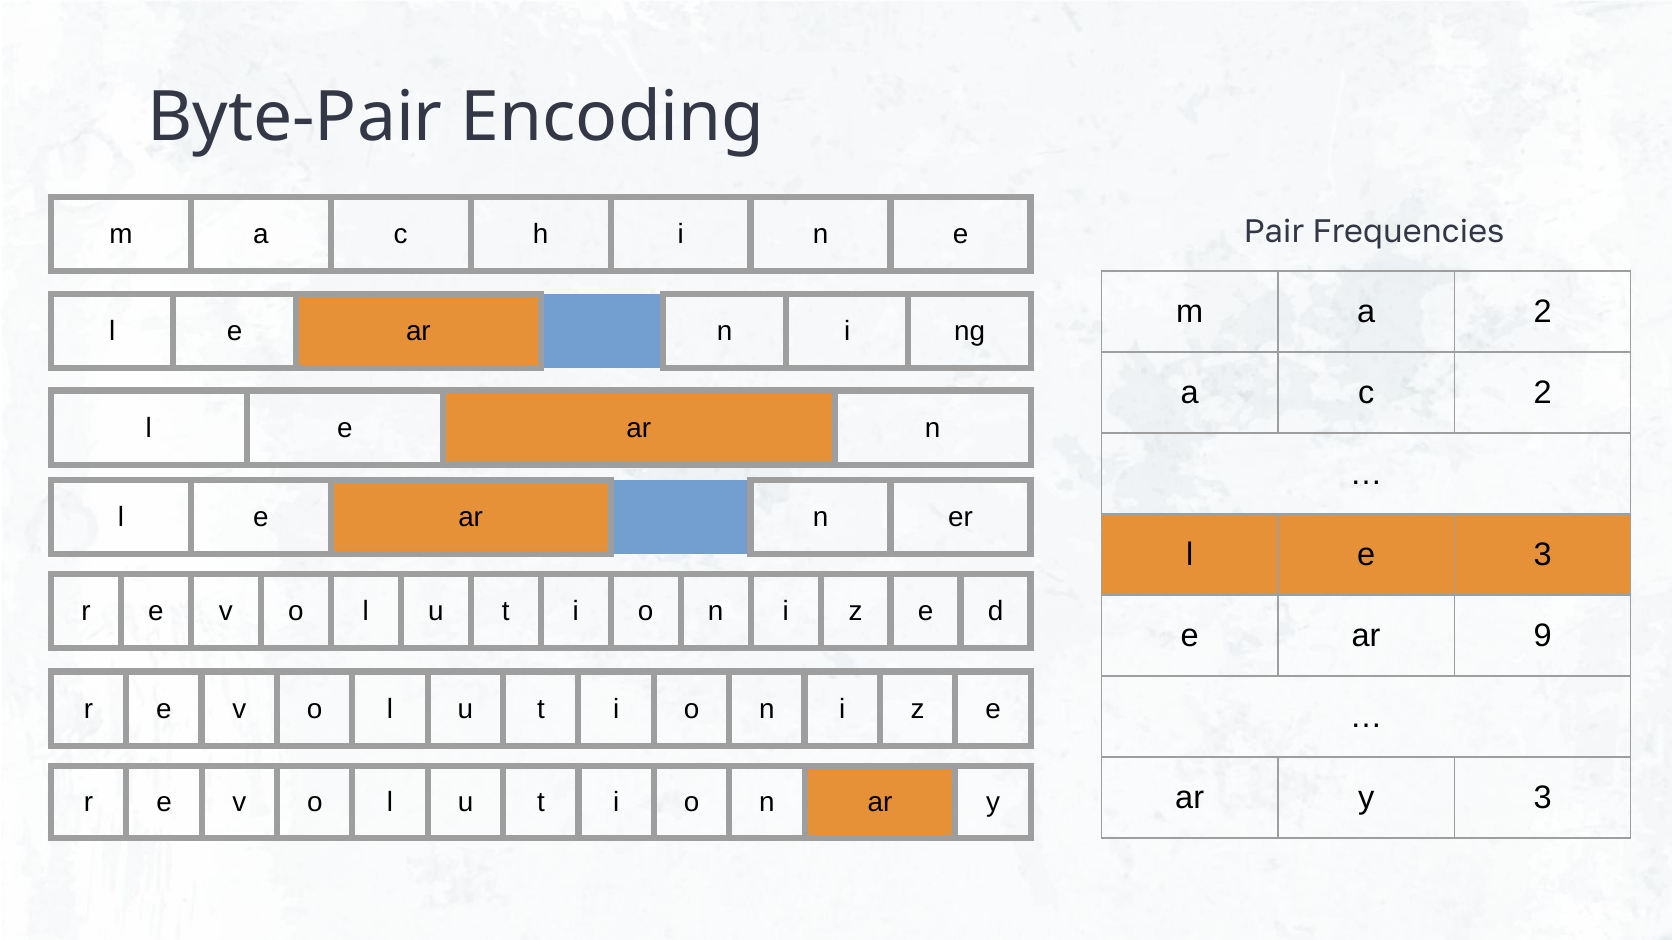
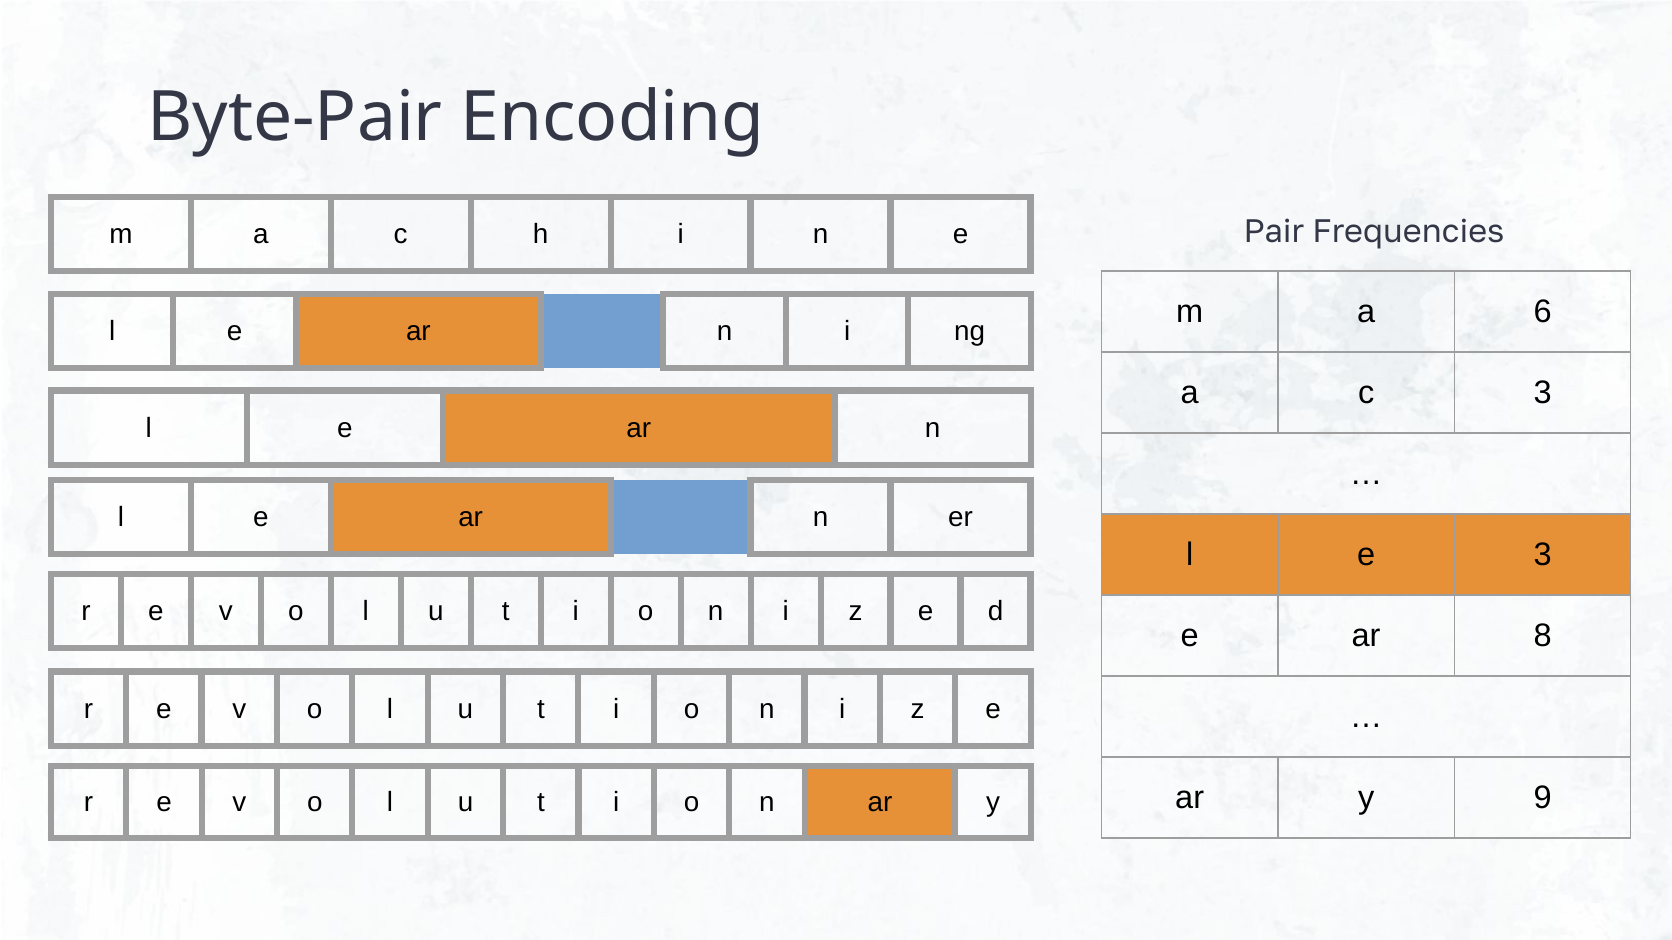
a 2: 2 -> 6 (1543, 312)
c 2: 2 -> 3 (1543, 393)
9: 9 -> 8 (1543, 637)
y 3: 3 -> 9 (1543, 799)
